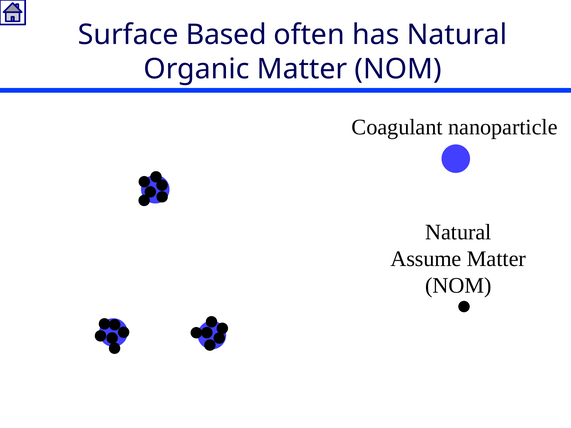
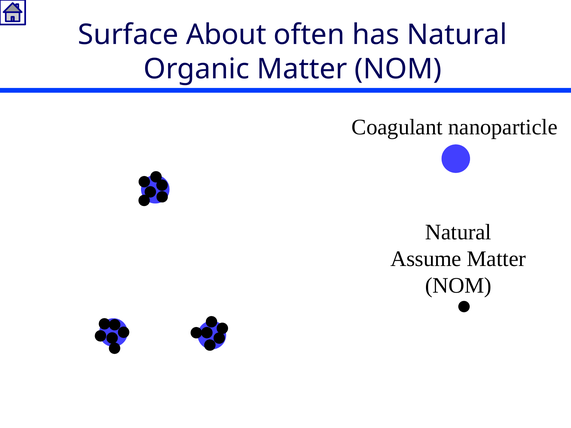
Based: Based -> About (226, 35)
